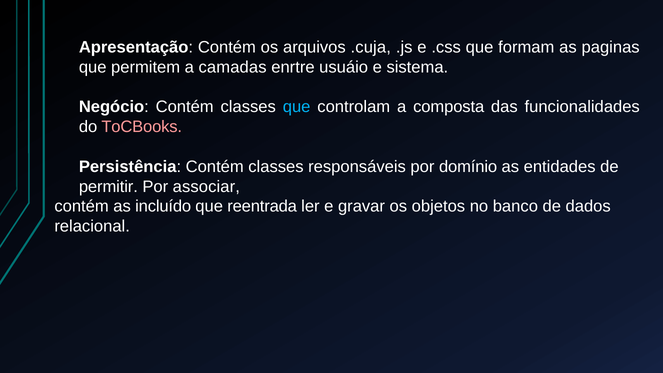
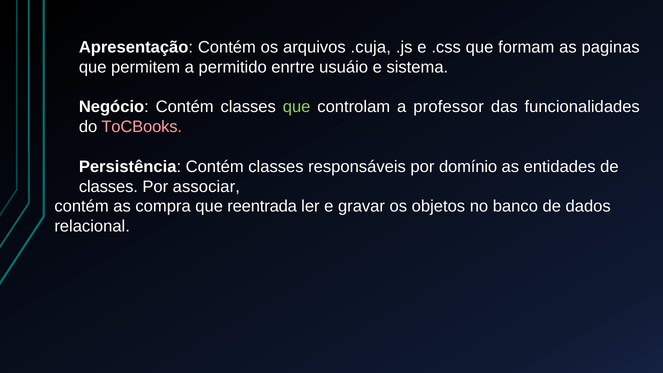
camadas: camadas -> permitido (233, 67)
que colour: light blue -> light green (297, 107)
composta: composta -> professor (449, 107)
permitir: permitir -> classes (108, 187)
incluído: incluído -> compra (163, 206)
